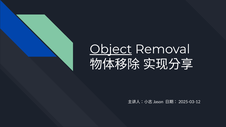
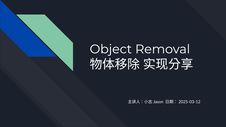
Object underline: present -> none (111, 49)
